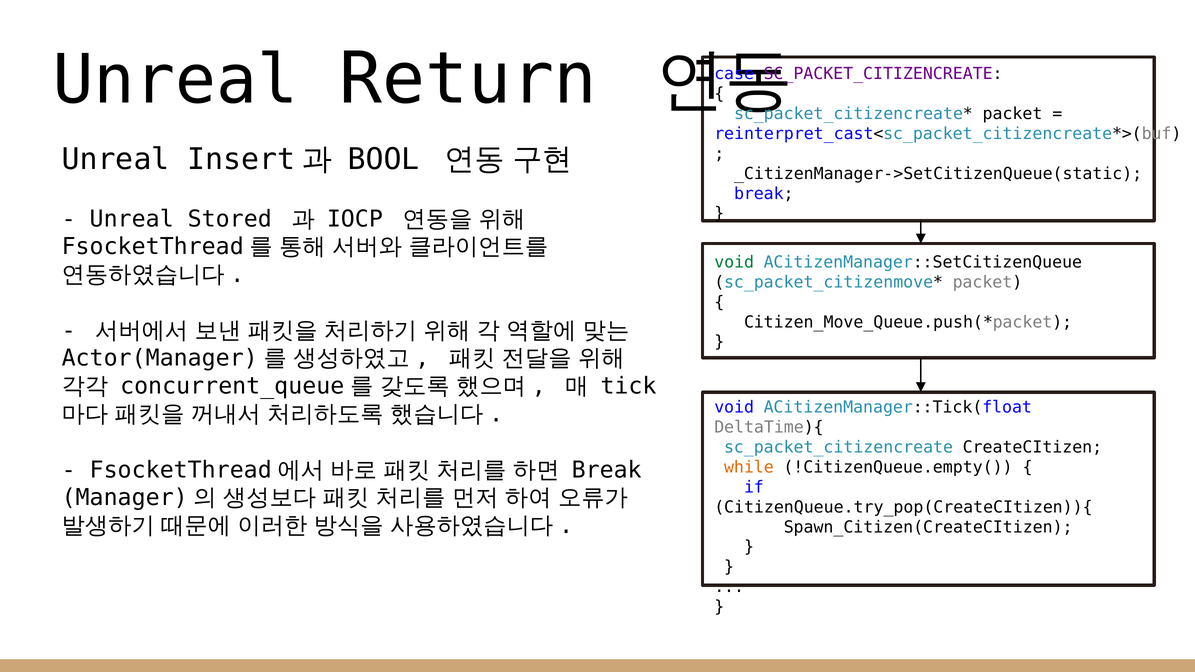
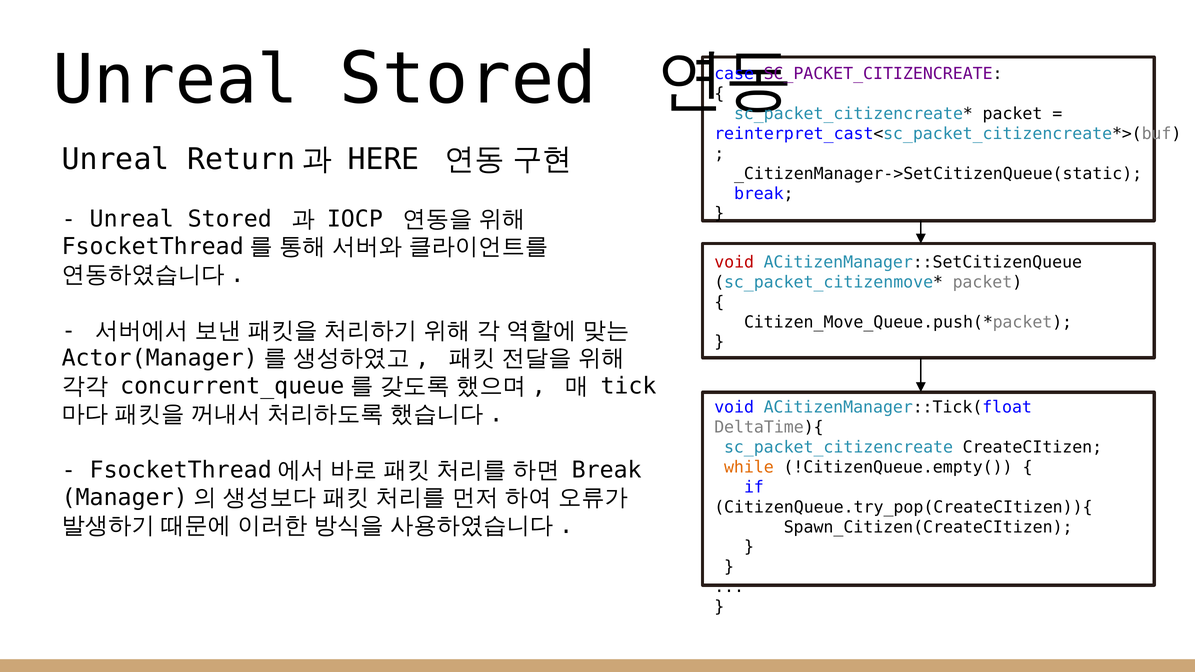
Return: Return -> Stored (468, 79)
Insert: Insert -> Return (241, 160)
BOOL: BOOL -> HERE (384, 160)
void colour: green -> red (734, 262)
